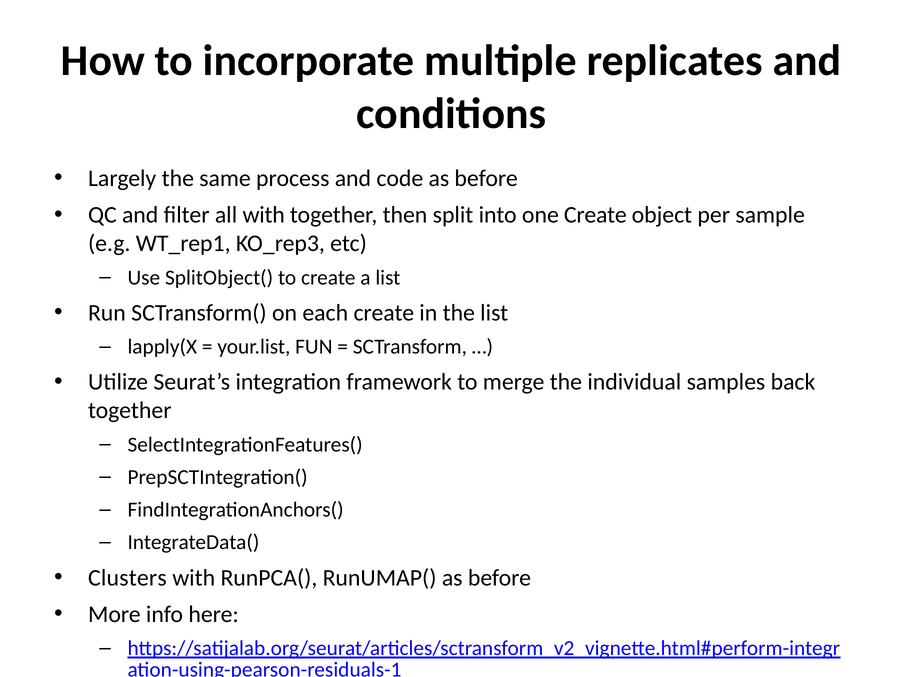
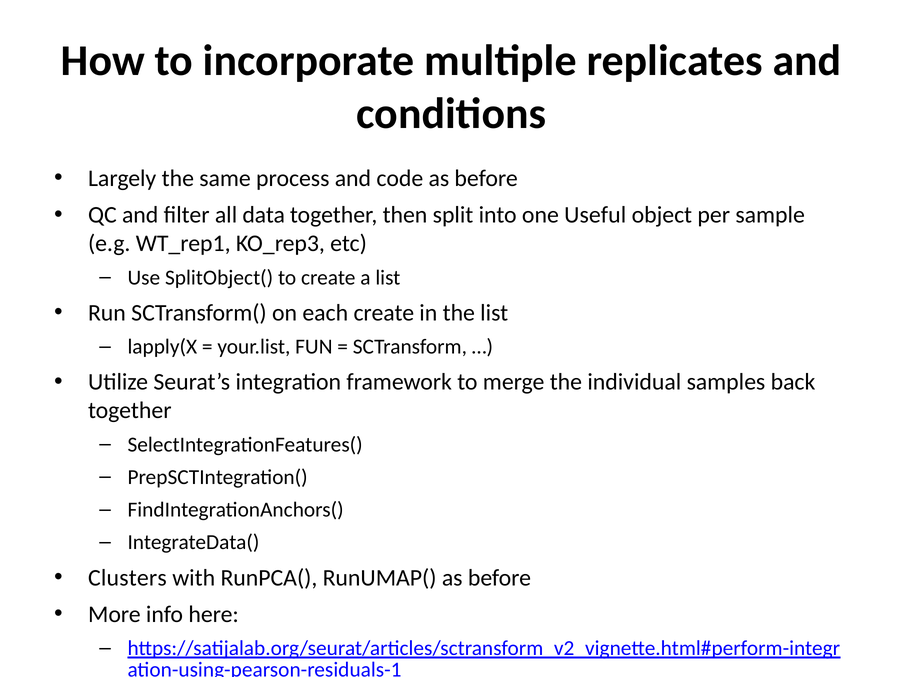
all with: with -> data (264, 215)
one Create: Create -> Useful (595, 215)
